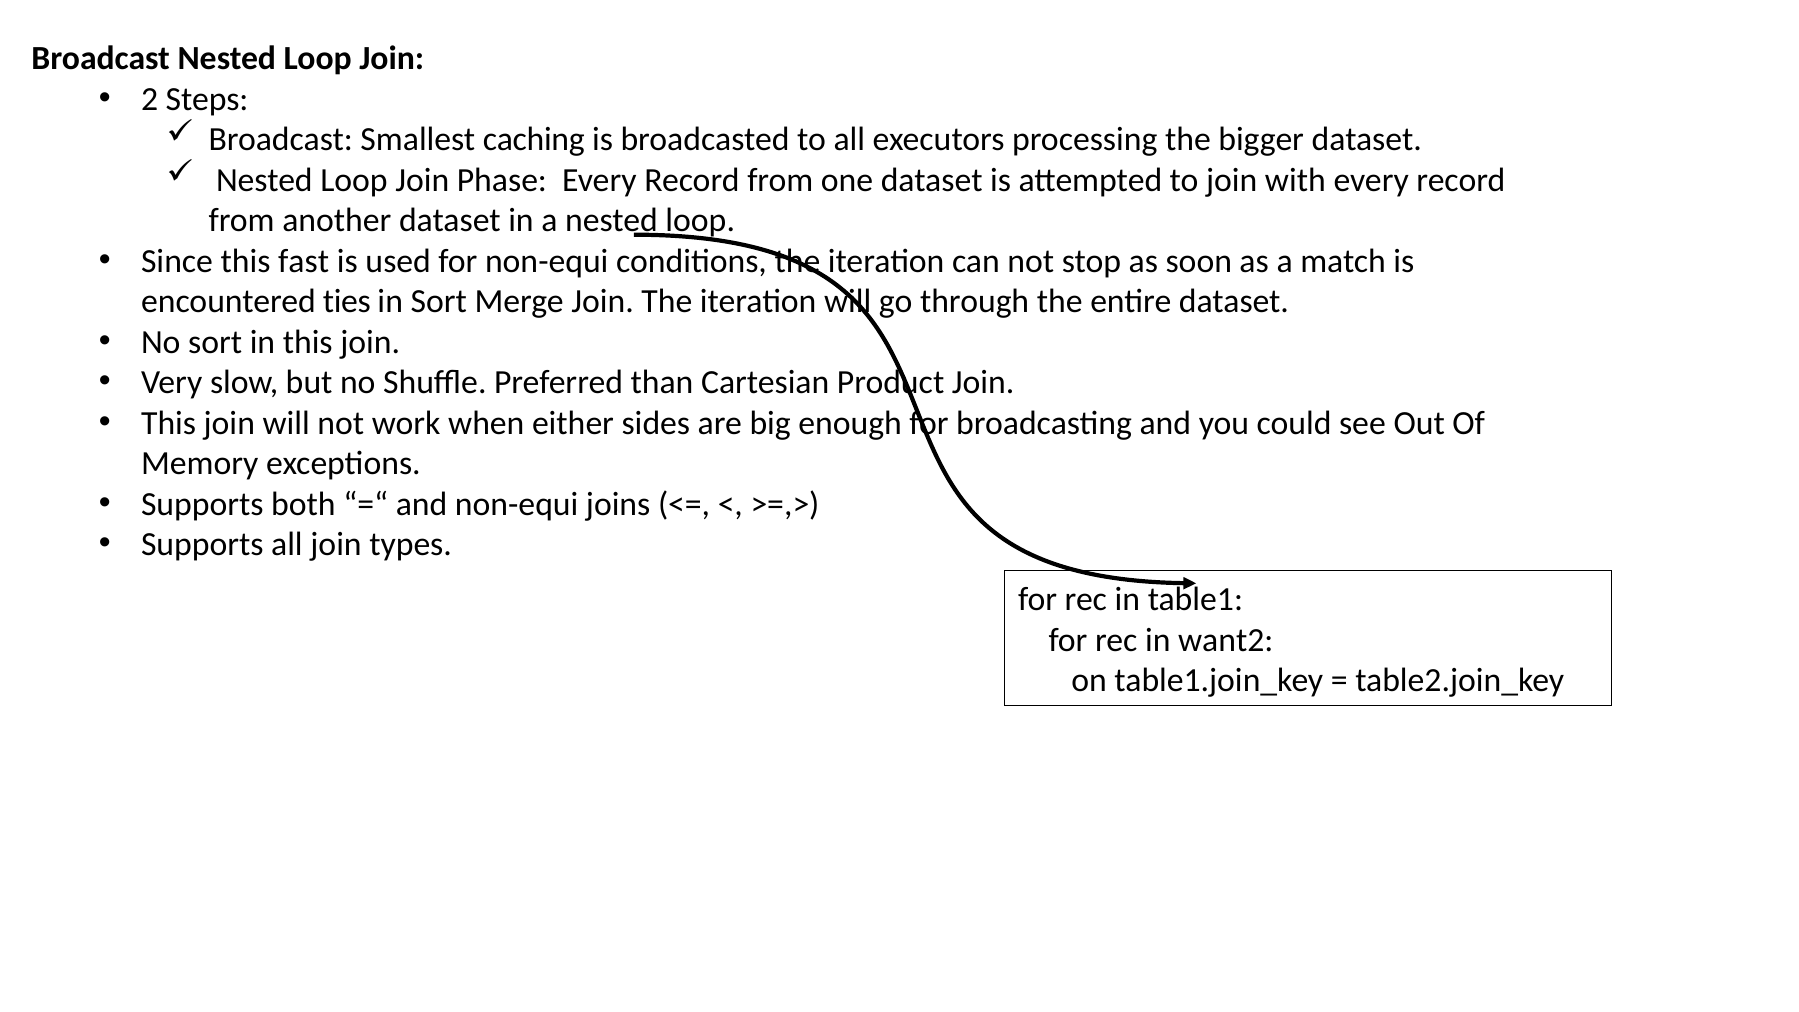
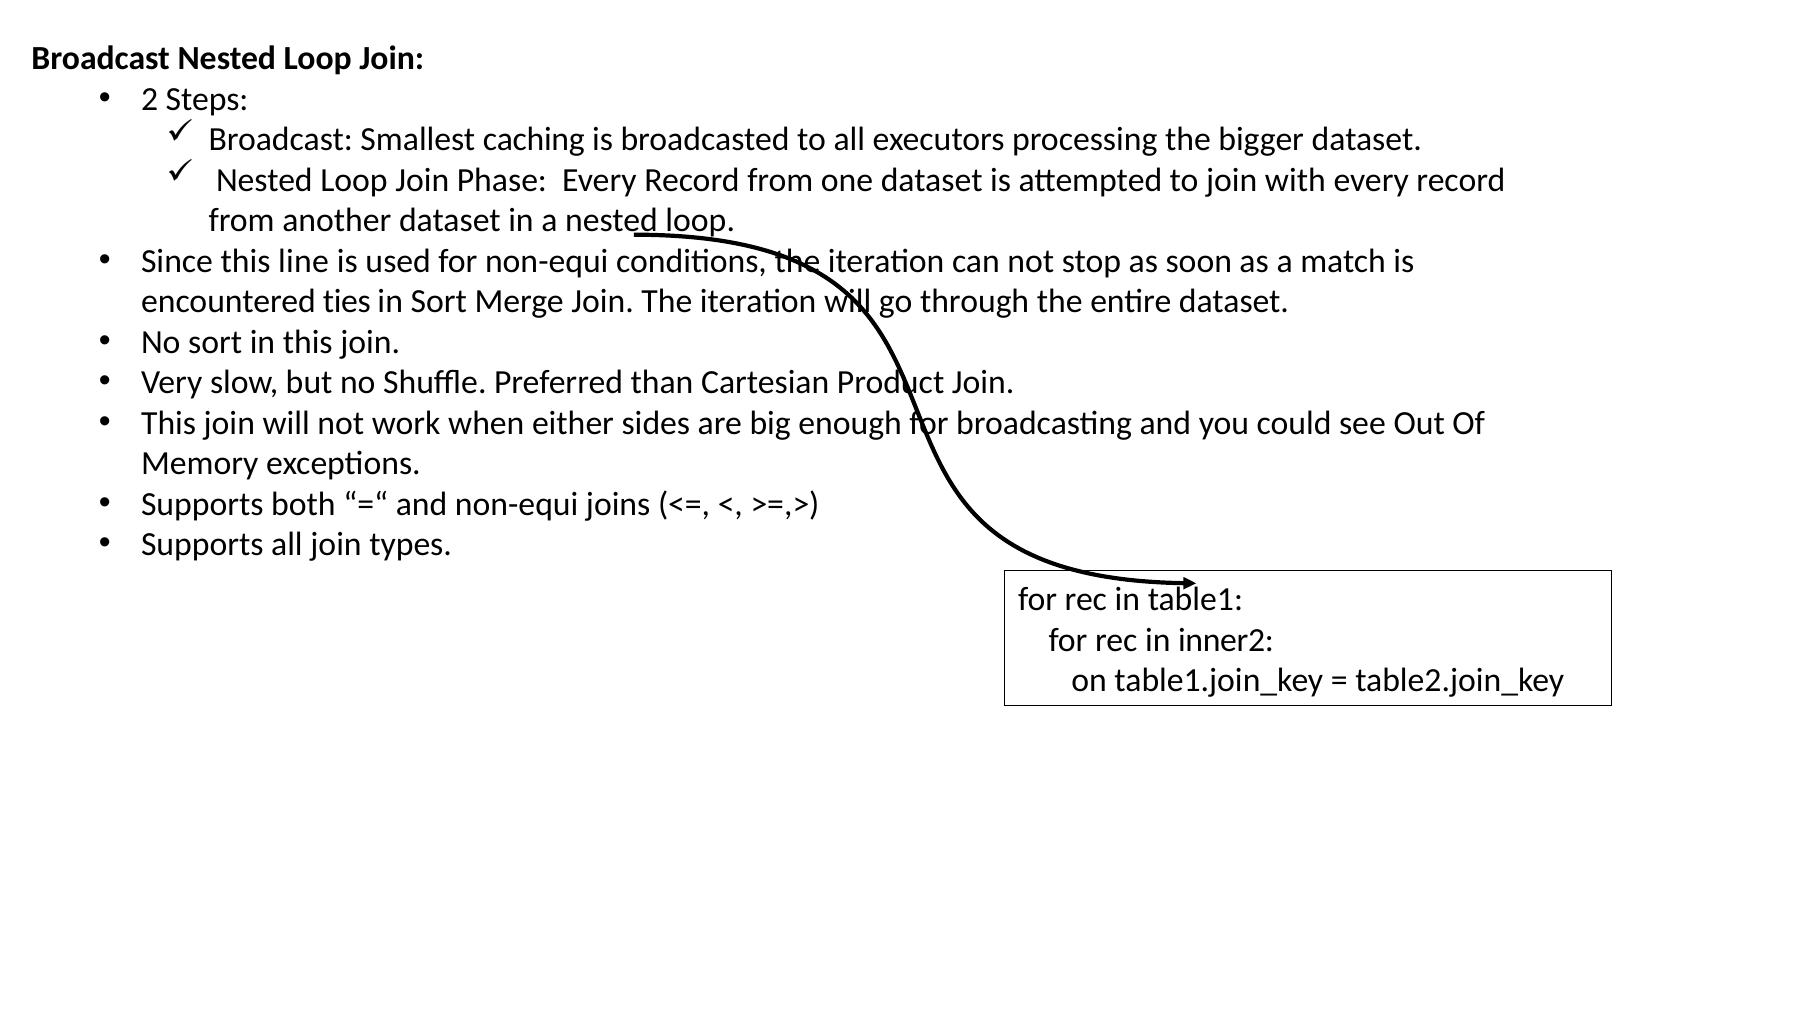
fast: fast -> line (304, 261)
want2: want2 -> inner2 (1226, 640)
